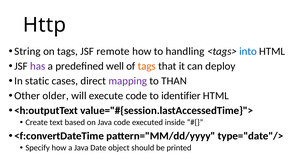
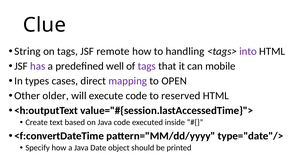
Http: Http -> Clue (44, 25)
into colour: blue -> purple (248, 52)
tags colour: orange -> purple (147, 66)
deploy: deploy -> mobile (220, 66)
static: static -> types (37, 81)
THAN: THAN -> OPEN (174, 81)
identifier: identifier -> reserved (181, 96)
